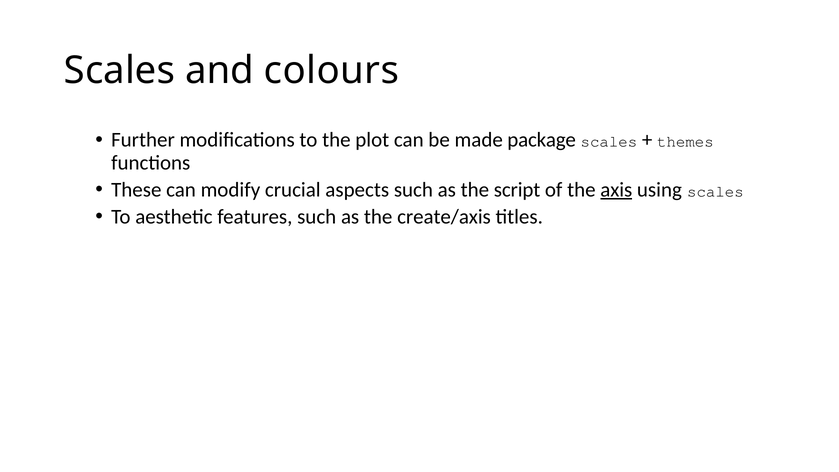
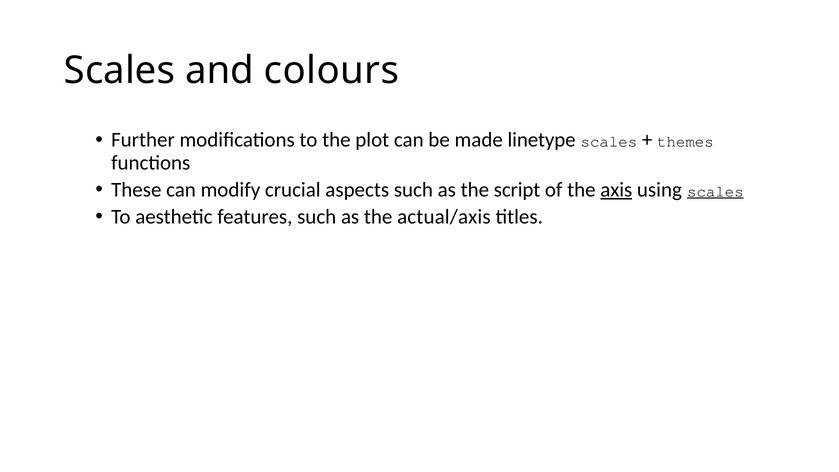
package: package -> linetype (542, 140)
scales underline: none -> present (715, 191)
create/axis: create/axis -> actual/axis (444, 217)
